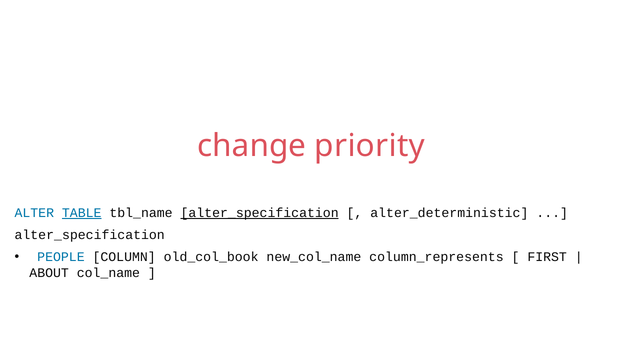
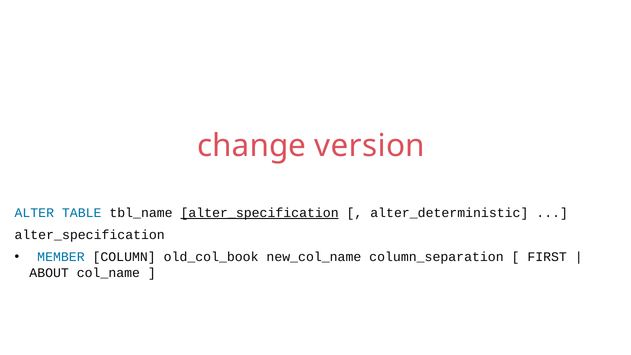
priority: priority -> version (370, 146)
TABLE underline: present -> none (82, 213)
PEOPLE: PEOPLE -> MEMBER (61, 257)
column_represents: column_represents -> column_separation (436, 257)
